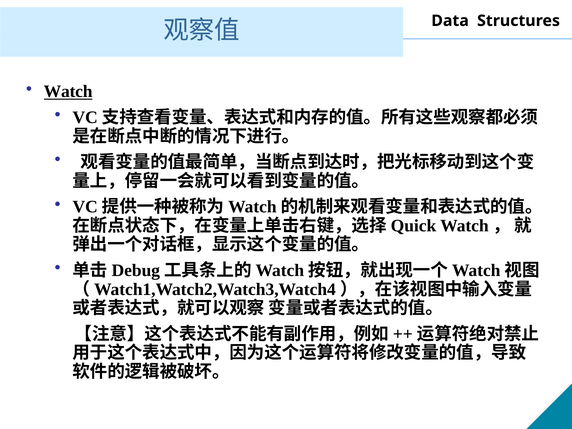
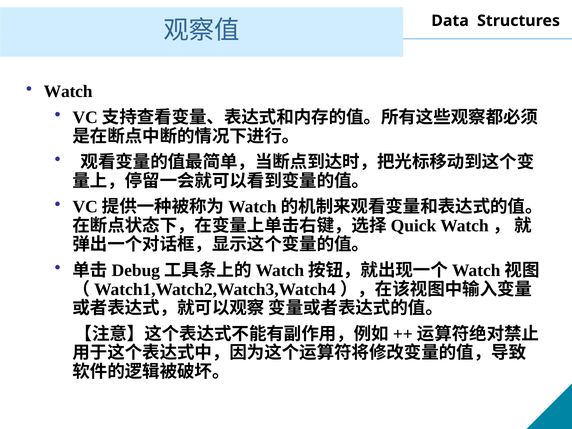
Watch underline: present -> none (68, 92)
